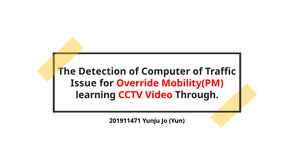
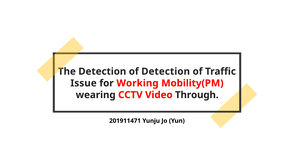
of Computer: Computer -> Detection (166, 72)
Override: Override -> Working (137, 83)
learning: learning -> wearing (96, 95)
